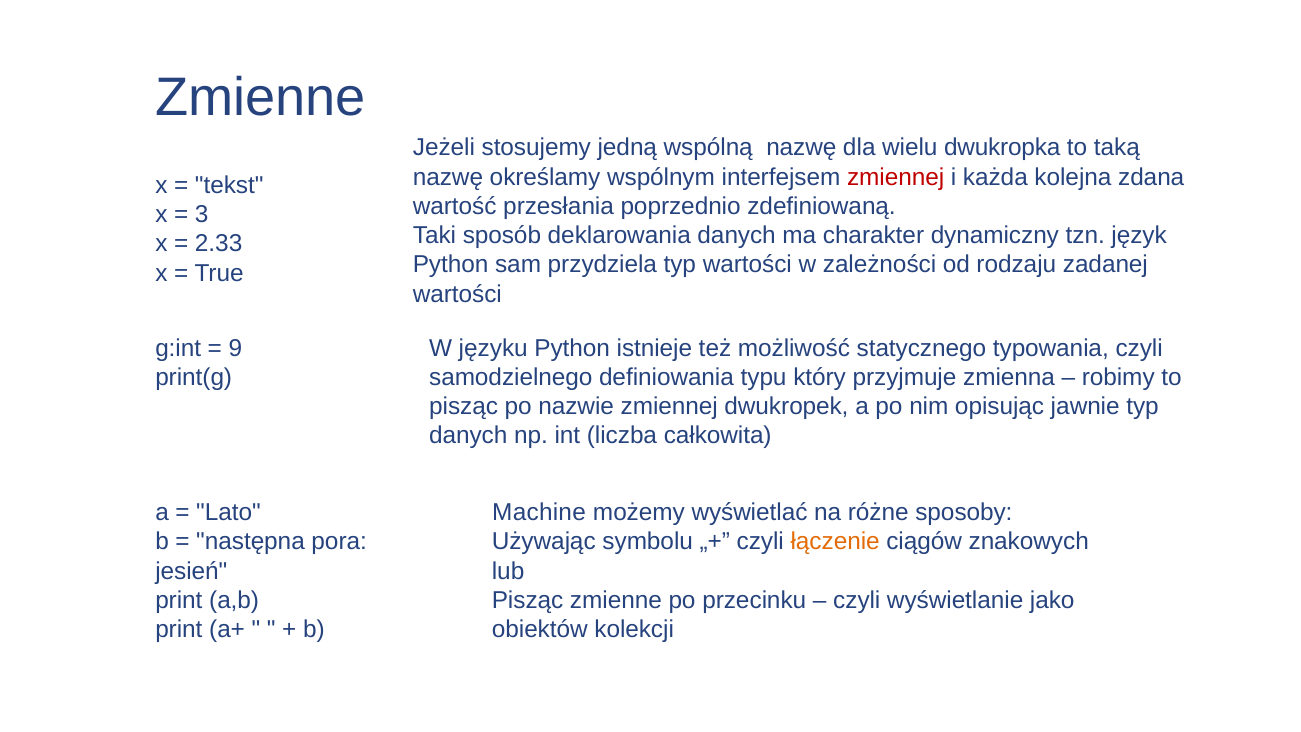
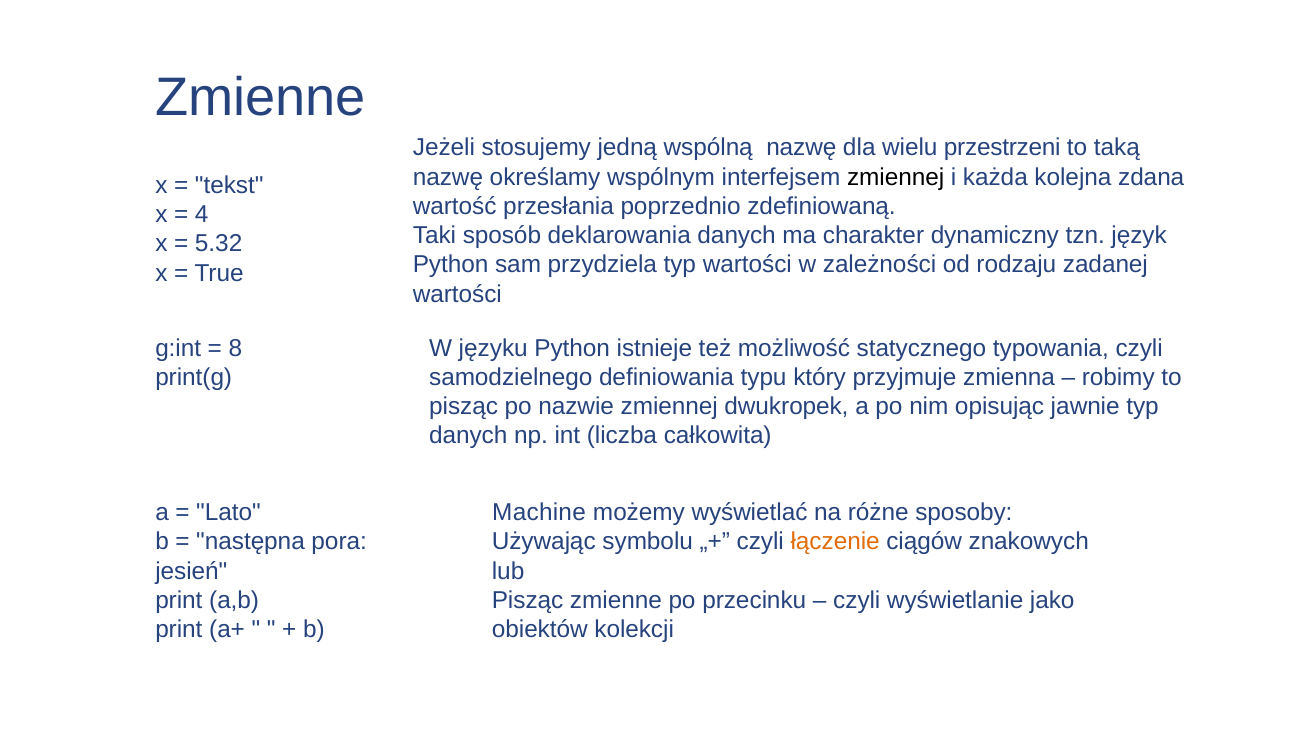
dwukropka: dwukropka -> przestrzeni (1002, 148)
zmiennej colour: red -> black (896, 177)
3: 3 -> 4 (202, 214)
2.33: 2.33 -> 5.32 (219, 244)
9: 9 -> 8 (235, 348)
